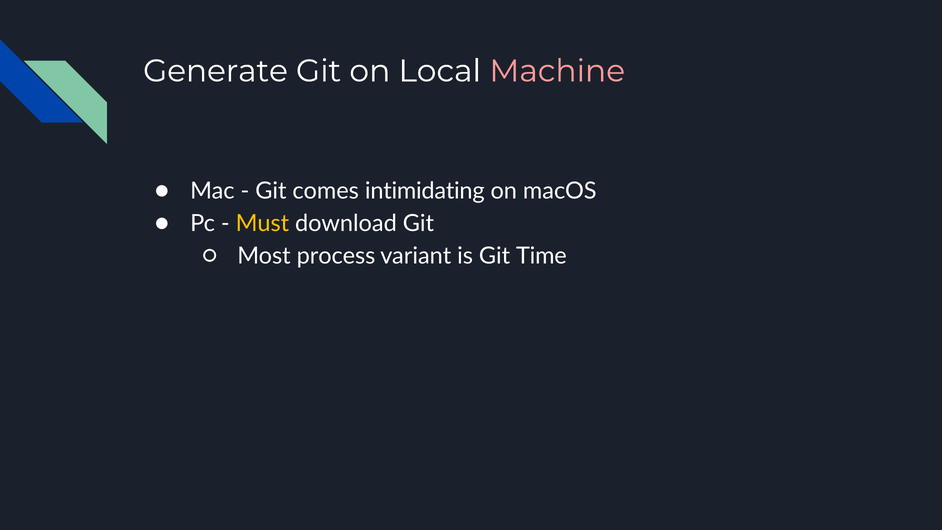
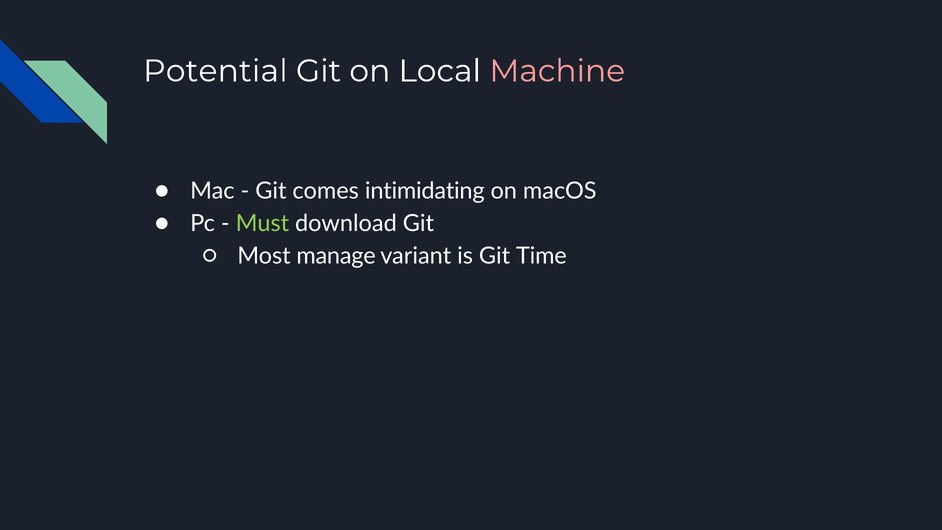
Generate: Generate -> Potential (215, 71)
Must colour: yellow -> light green (262, 223)
process: process -> manage (336, 256)
